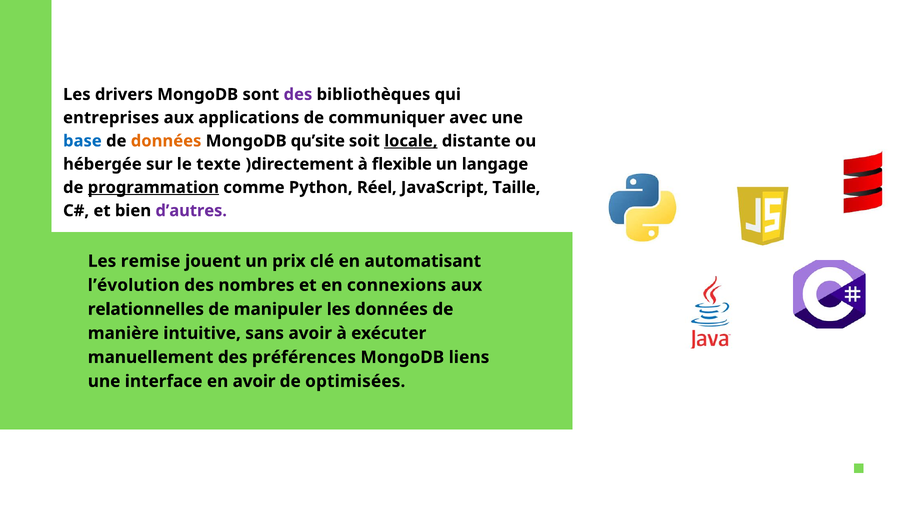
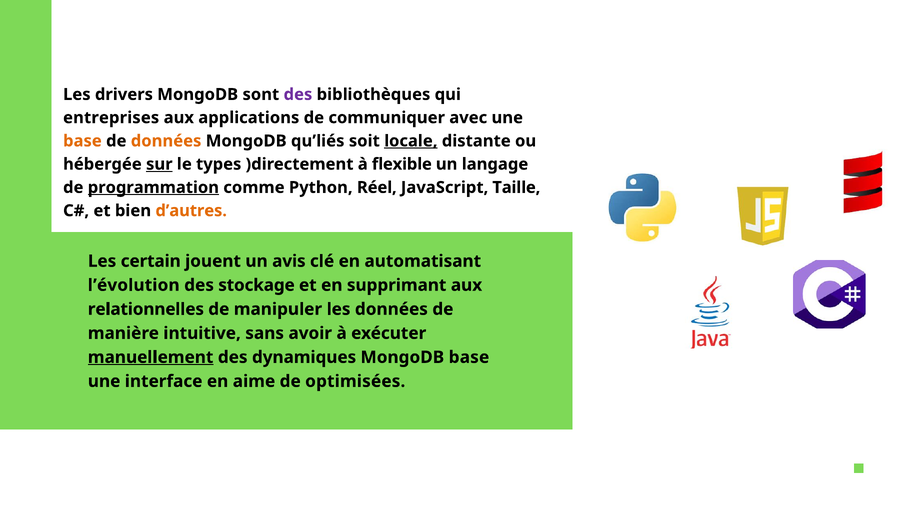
base colour: blue -> orange (82, 141)
qu’site: qu’site -> qu’liés (318, 141)
sur underline: none -> present (159, 164)
texte: texte -> types (219, 164)
d’autres colour: purple -> orange (191, 211)
remise: remise -> certain (151, 261)
prix: prix -> avis (289, 261)
nombres: nombres -> stockage (256, 285)
connexions: connexions -> supprimant (397, 285)
manuellement underline: none -> present (151, 357)
préférences: préférences -> dynamiques (304, 357)
MongoDB liens: liens -> base (469, 357)
en avoir: avoir -> aime (254, 381)
